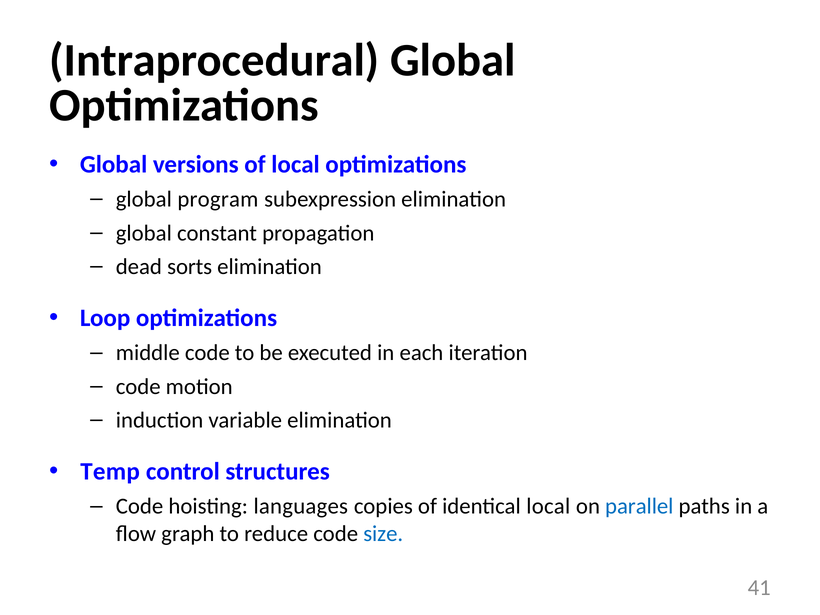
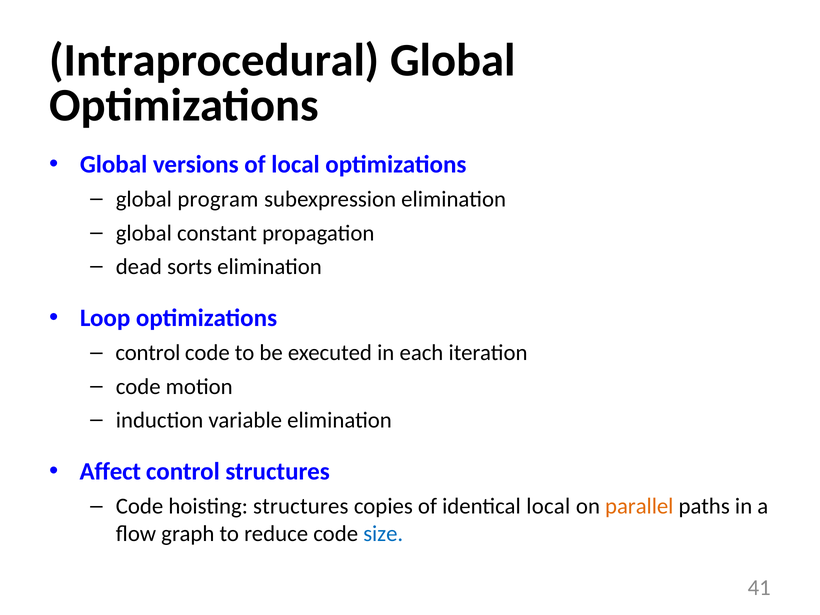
middle: middle -> control (148, 353)
Temp: Temp -> Affect (110, 472)
hoisting languages: languages -> structures (301, 506)
parallel colour: blue -> orange (639, 506)
